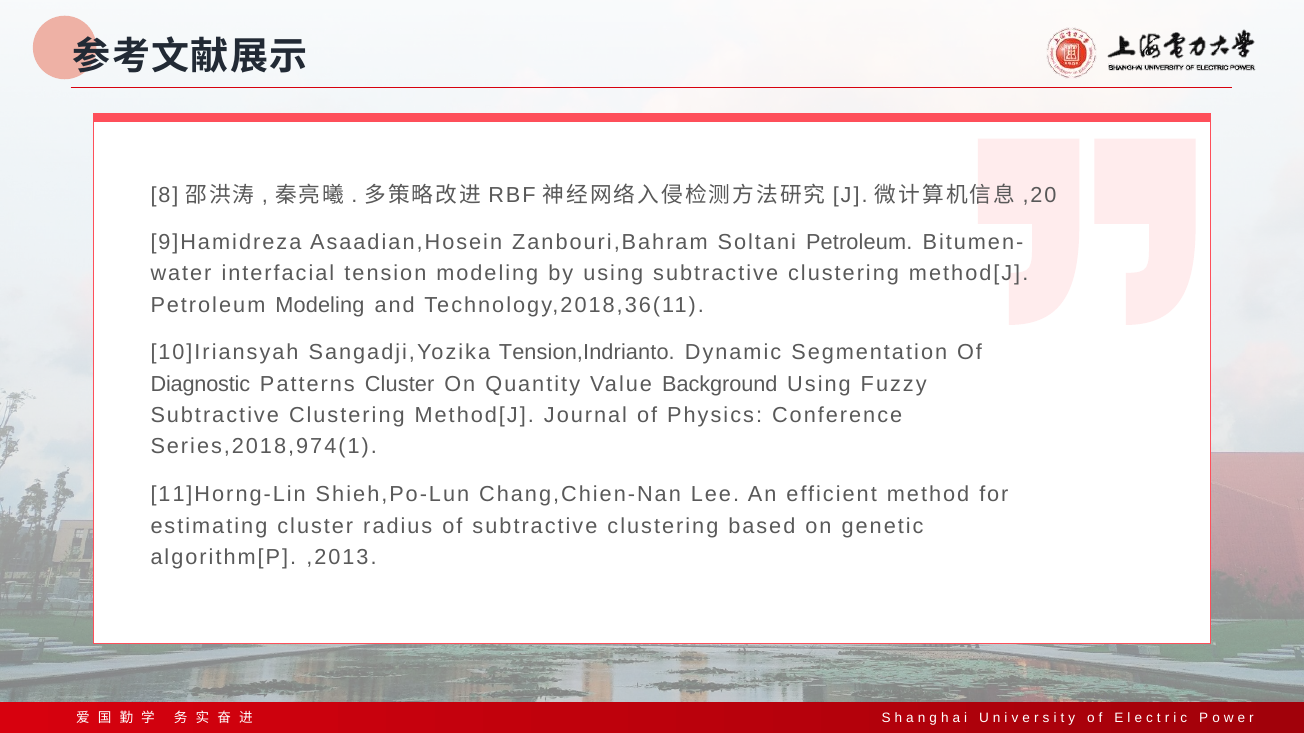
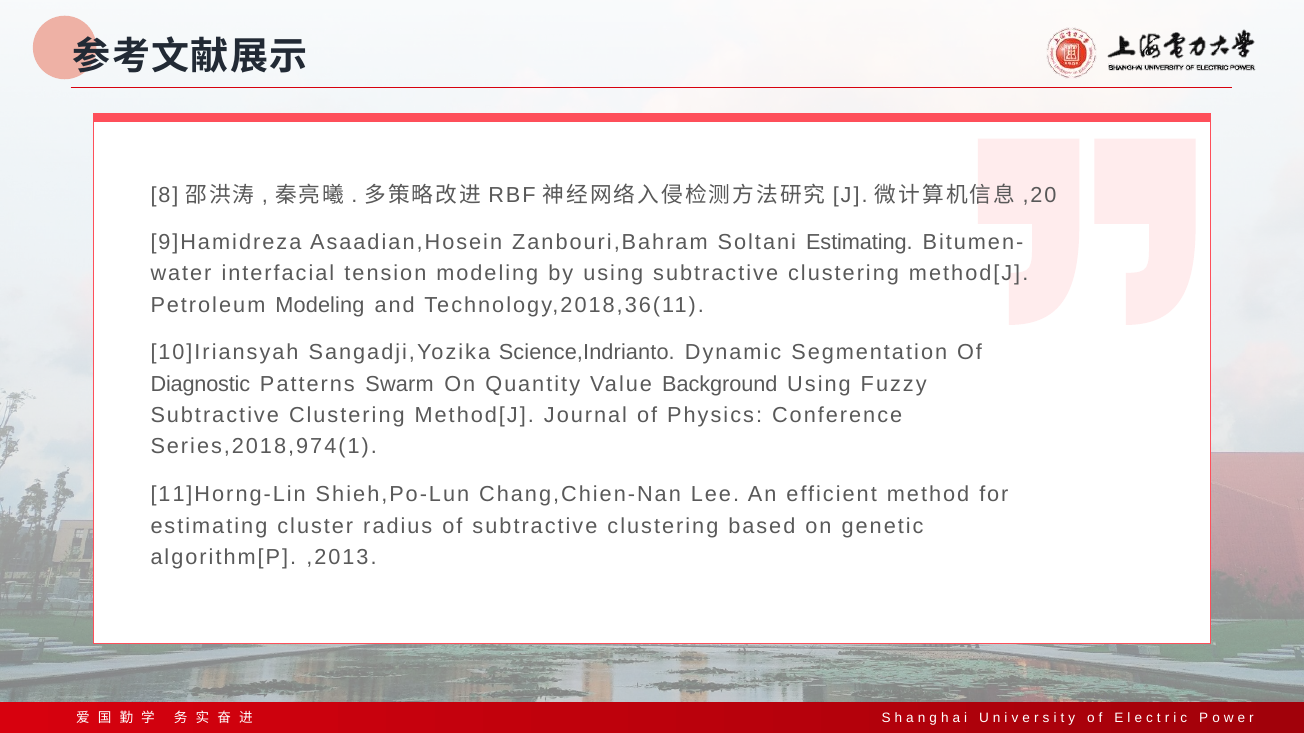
Soltani Petroleum: Petroleum -> Estimating (859, 243)
Tension,Indrianto: Tension,Indrianto -> Science,Indrianto (587, 353)
Patterns Cluster: Cluster -> Swarm (400, 384)
